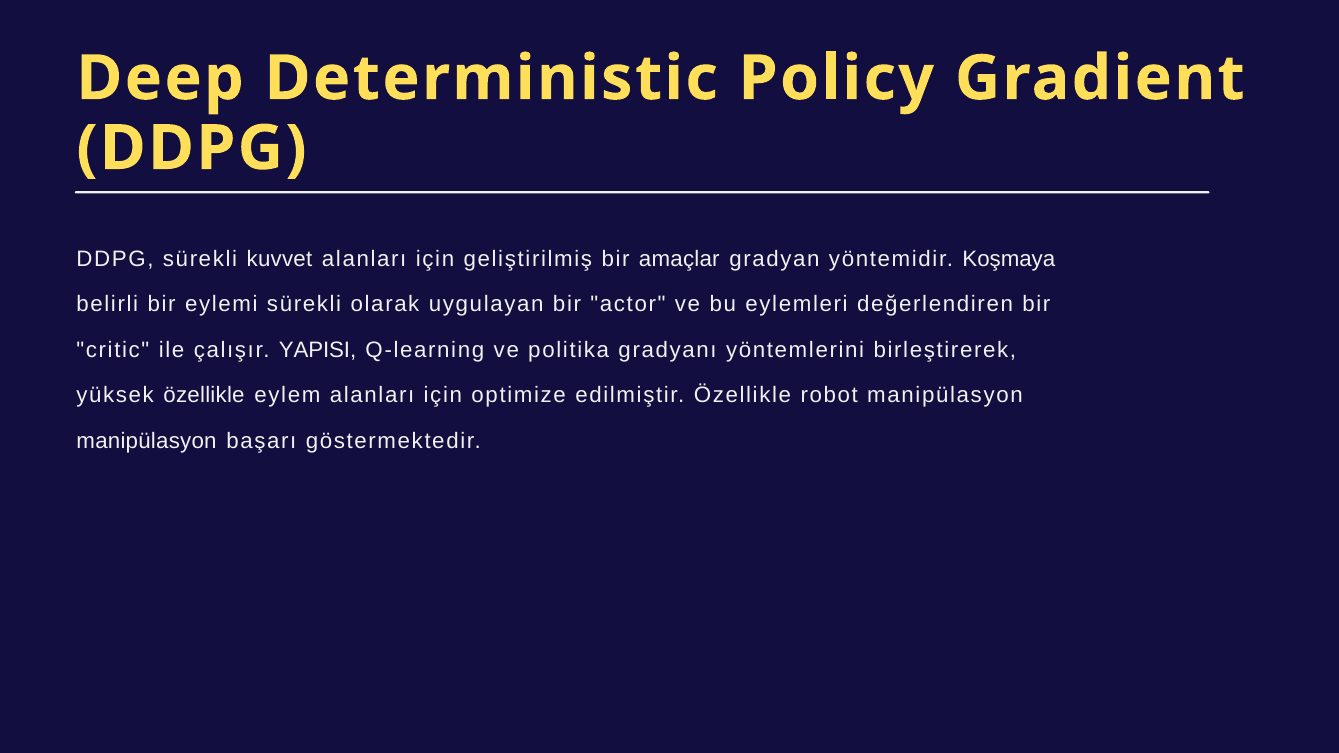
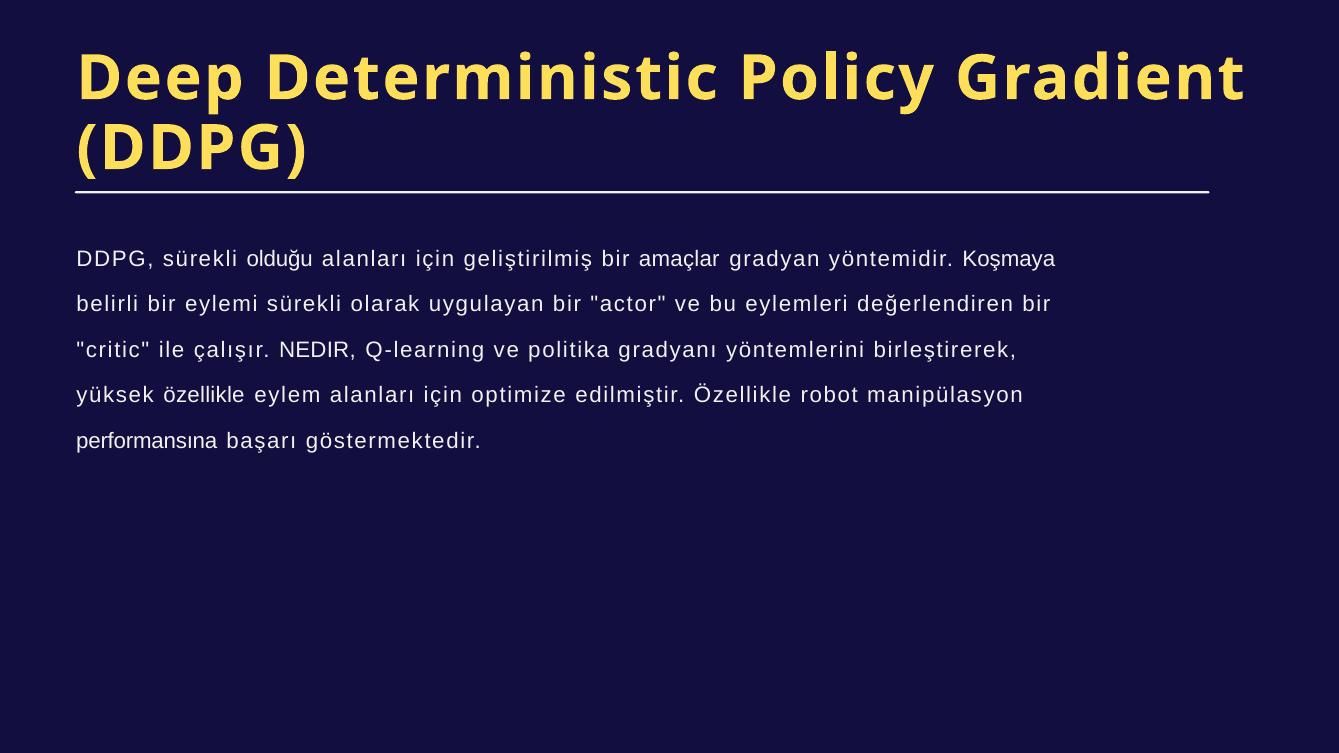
kuvvet: kuvvet -> olduğu (280, 259)
YAPISI: YAPISI -> NEDIR (317, 350)
manipülasyon: manipülasyon -> performansına (147, 441)
